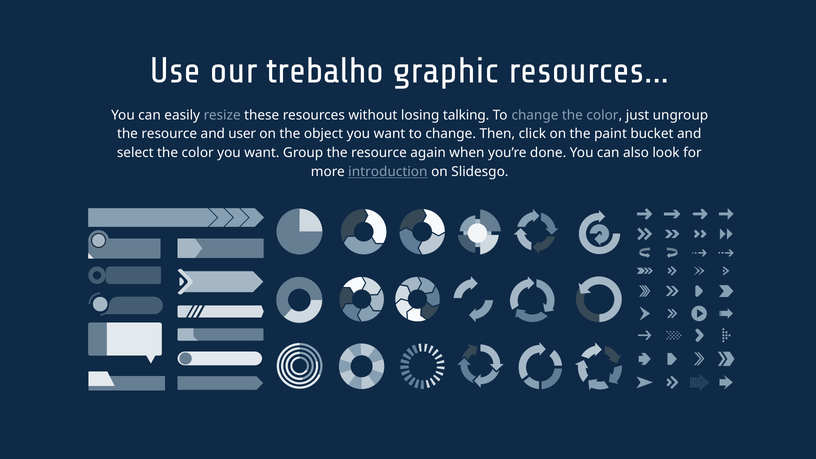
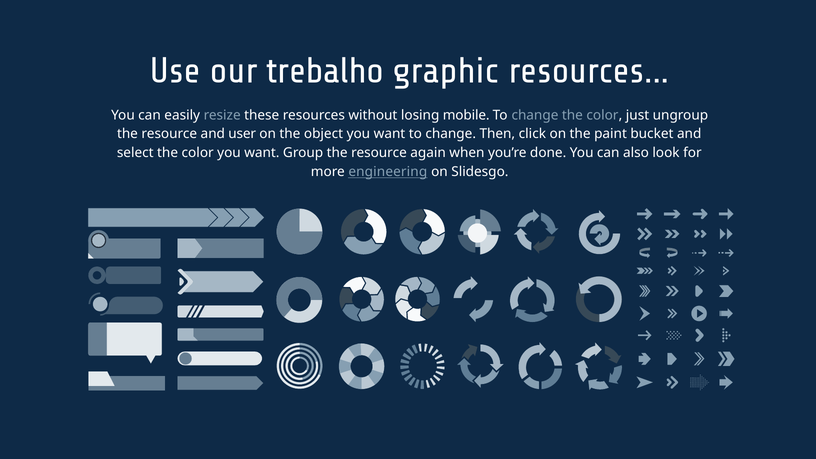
talking: talking -> mobile (466, 115)
introduction: introduction -> engineering (388, 172)
